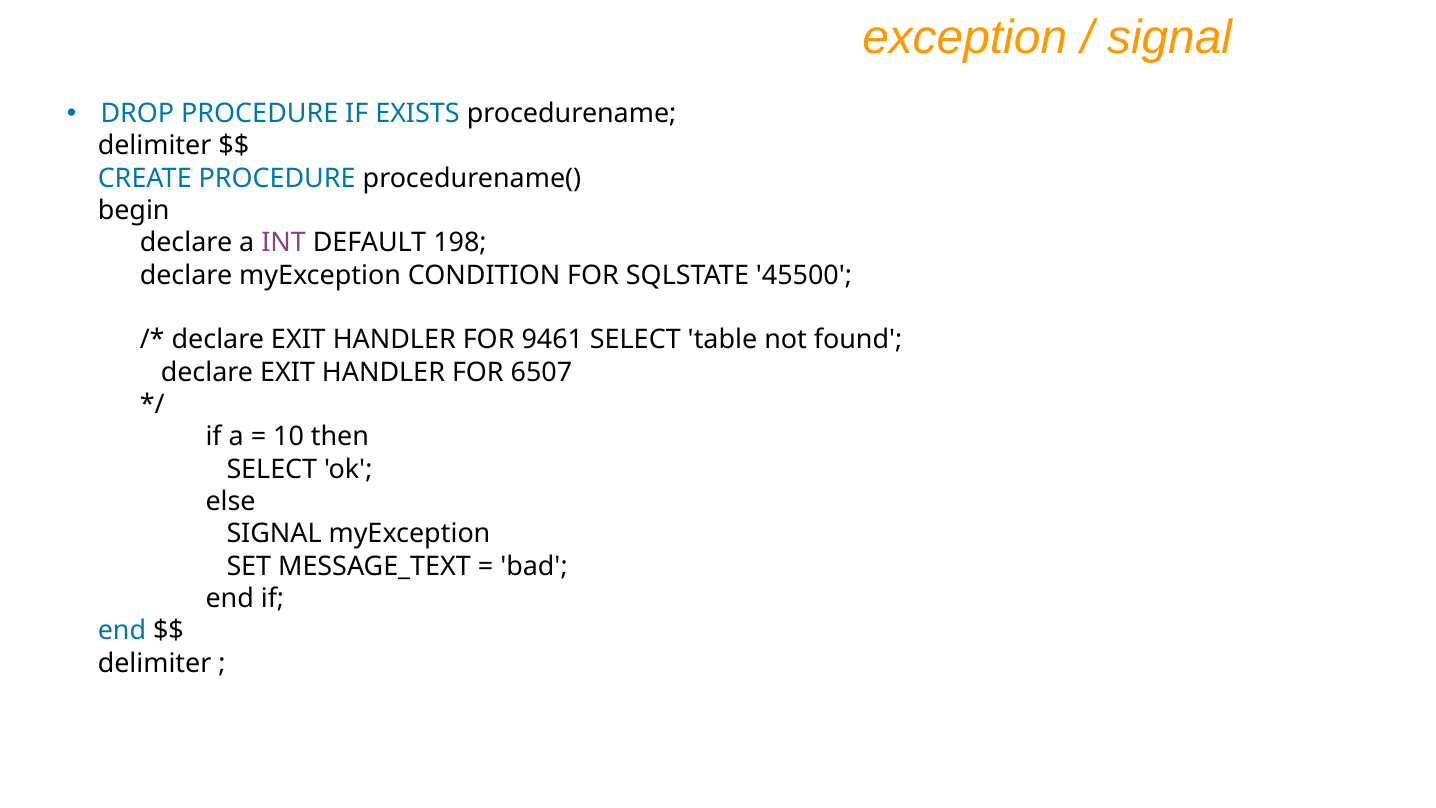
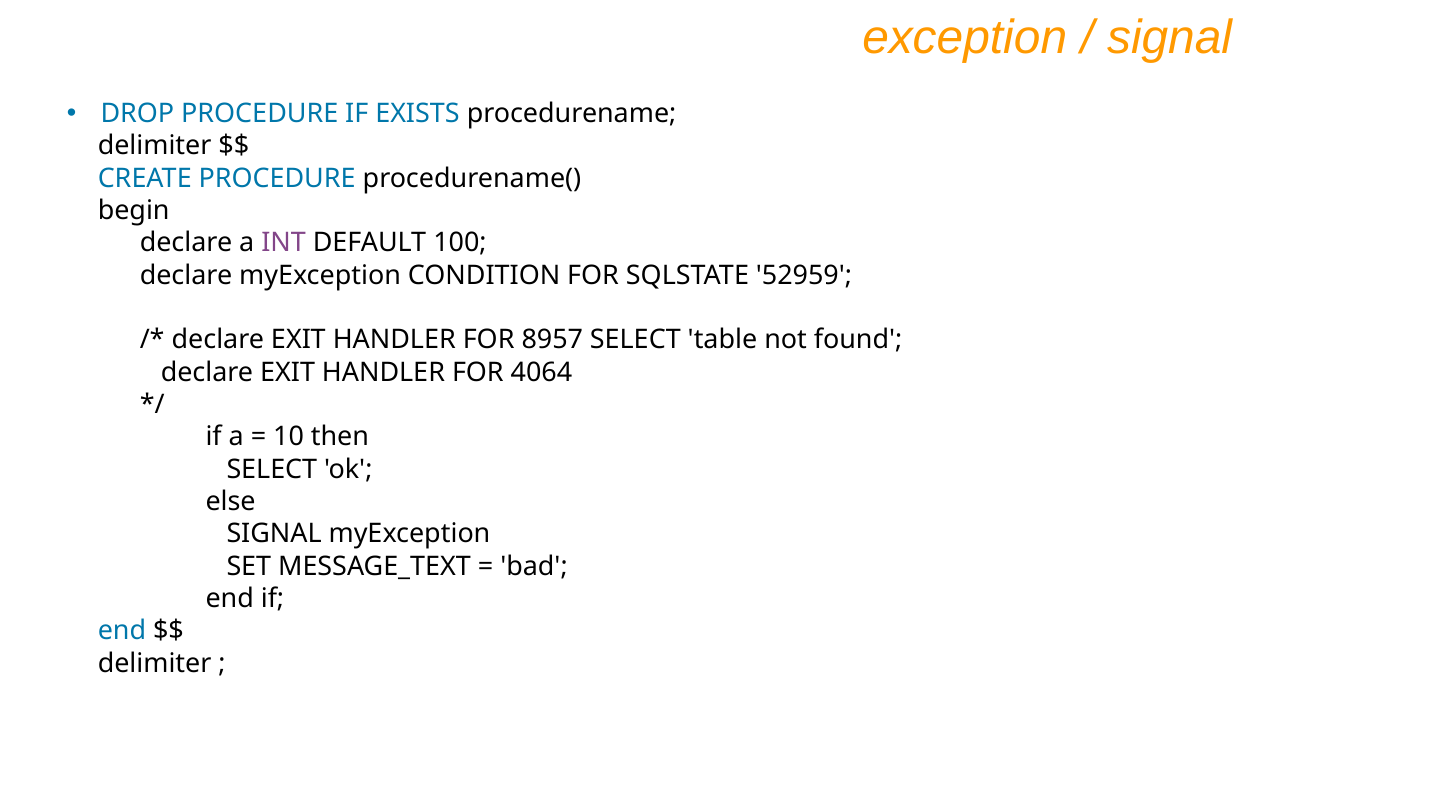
198: 198 -> 100 (460, 243)
45500: 45500 -> 52959 (804, 275)
9461: 9461 -> 8957 (552, 340)
6507: 6507 -> 4064 (541, 372)
